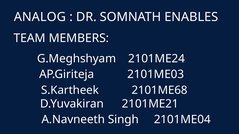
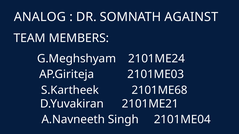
ENABLES: ENABLES -> AGAINST (191, 17)
